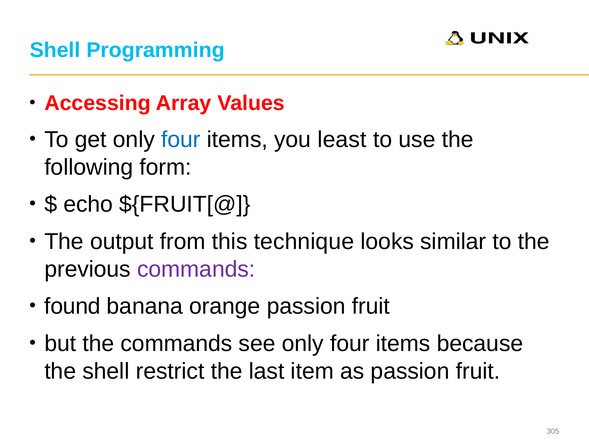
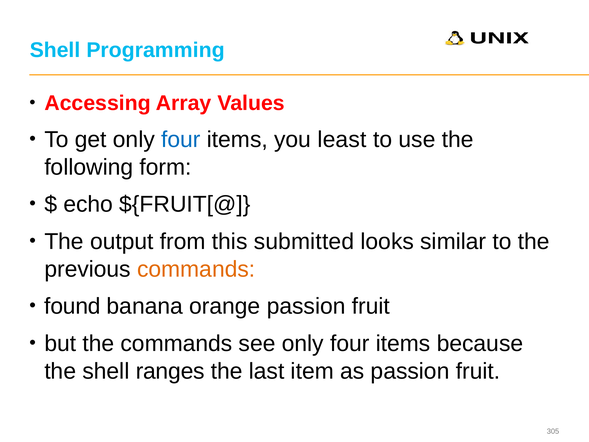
technique: technique -> submitted (304, 242)
commands colour: purple -> orange (196, 269)
restrict: restrict -> ranges (170, 371)
